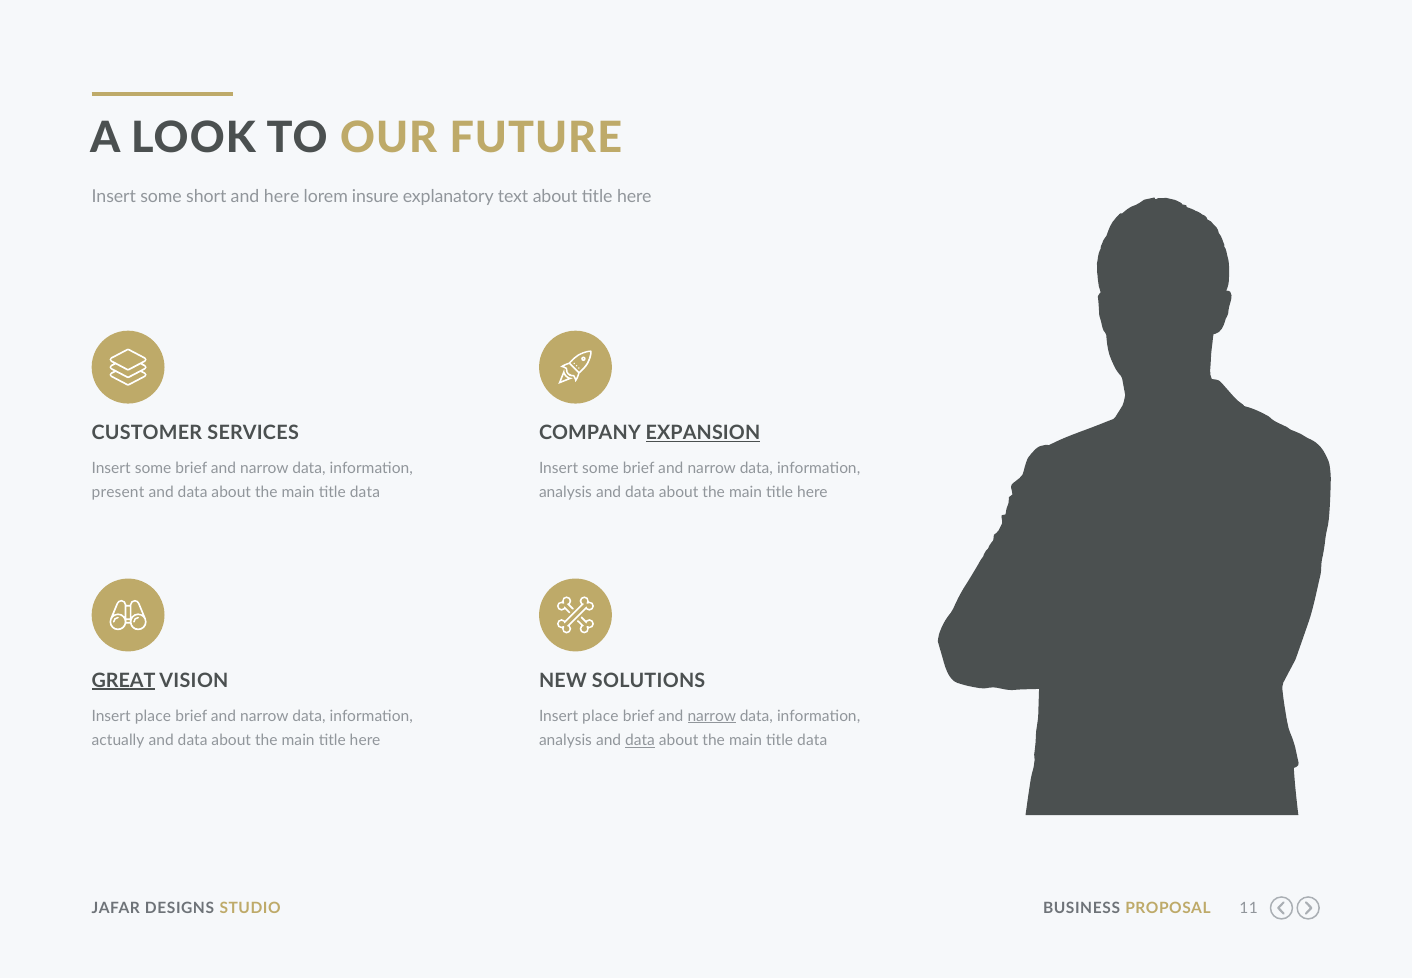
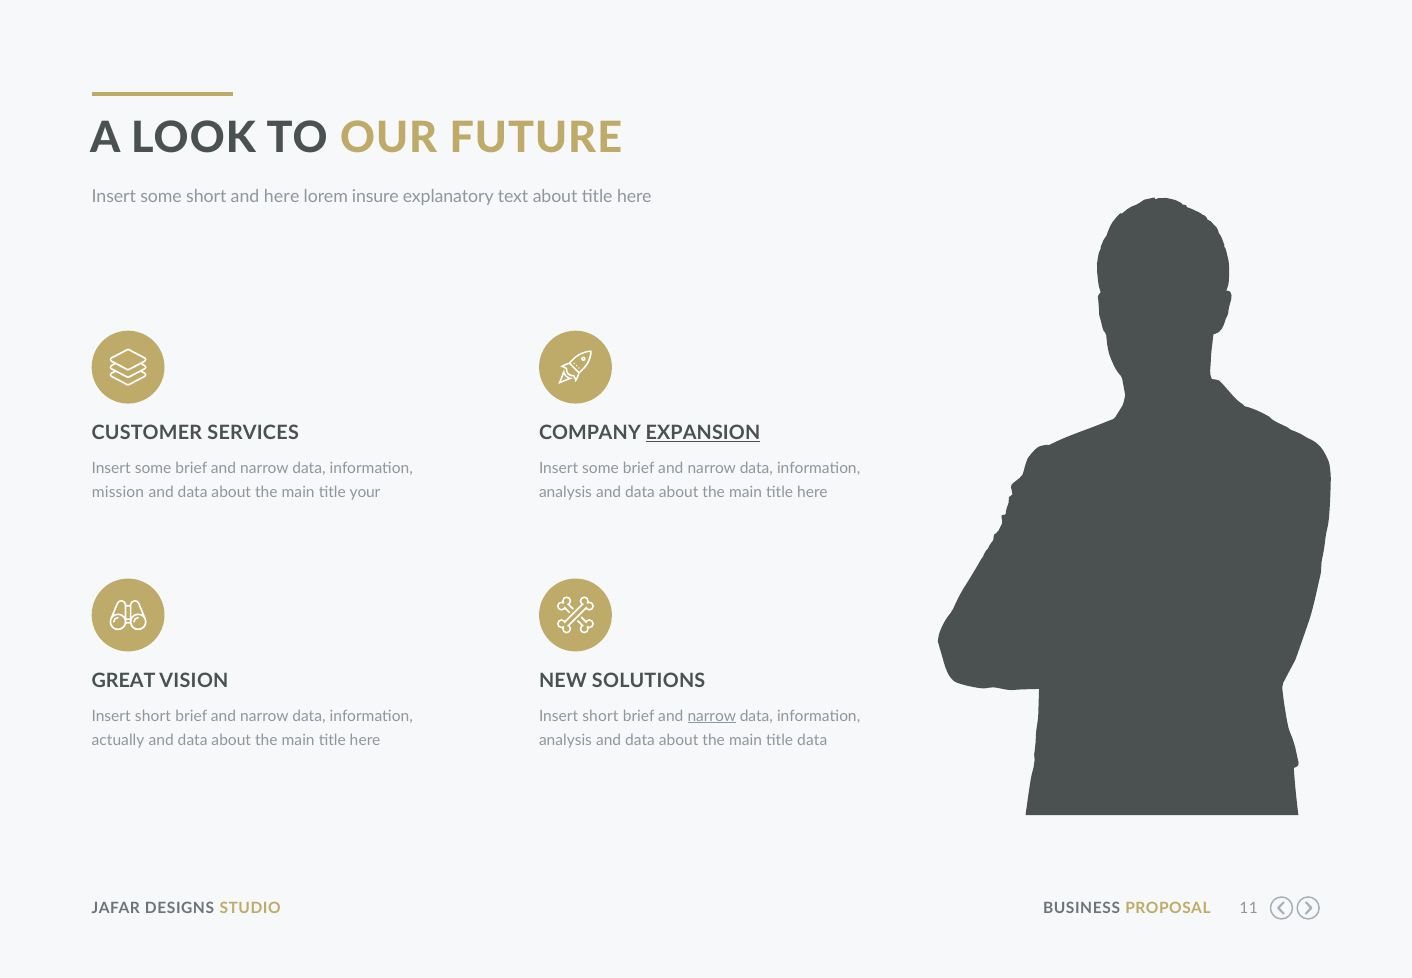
present: present -> mission (118, 492)
data: data -> your (365, 492)
GREAT underline: present -> none (124, 680)
place: place -> short (153, 716)
place: place -> short (600, 716)
data underline: present -> none (640, 740)
